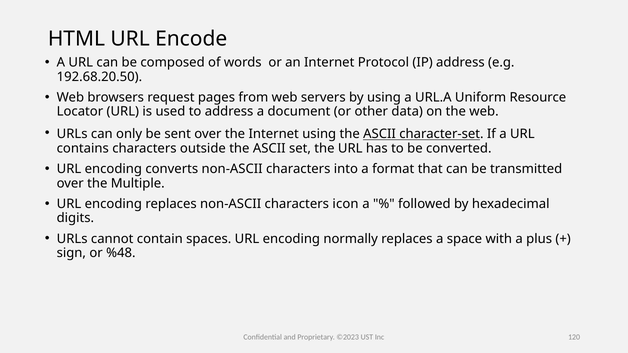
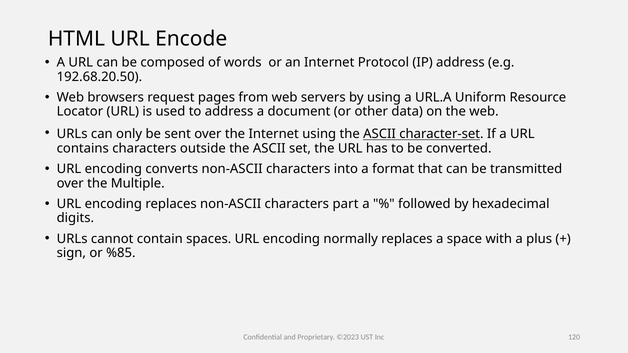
icon: icon -> part (346, 204)
%48: %48 -> %85 (121, 253)
